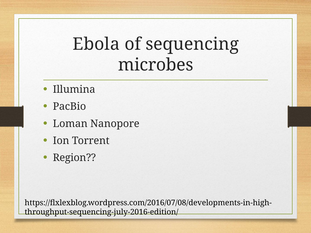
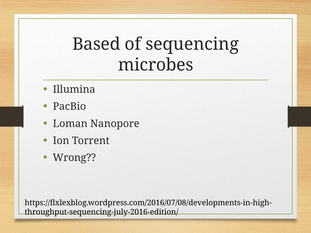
Ebola: Ebola -> Based (96, 44)
Region: Region -> Wrong (74, 158)
